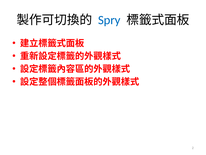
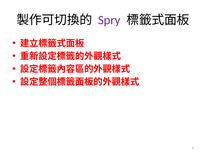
Spry colour: blue -> purple (109, 20)
